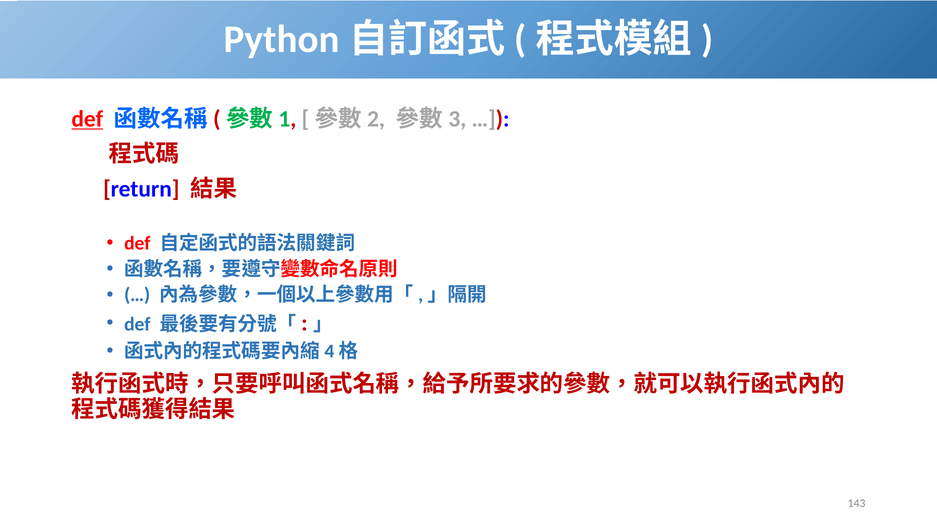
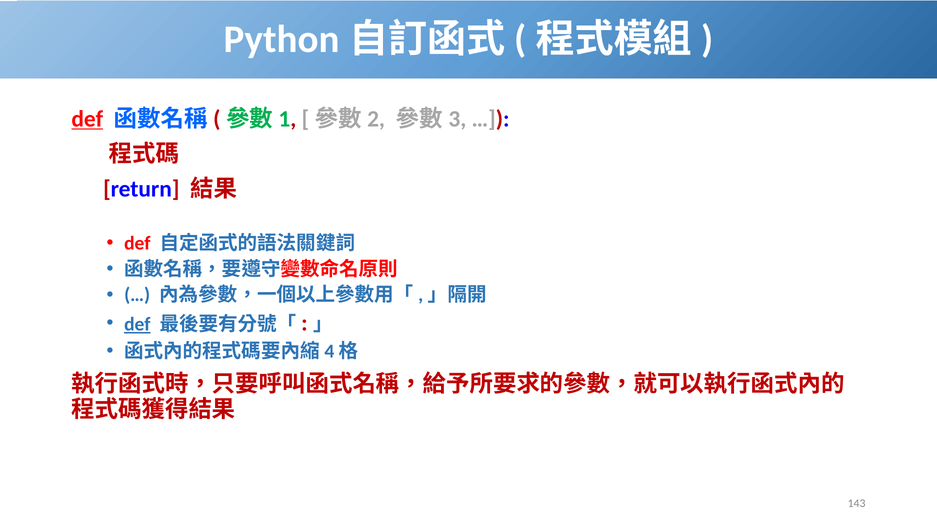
def underline: none -> present (137, 324)
